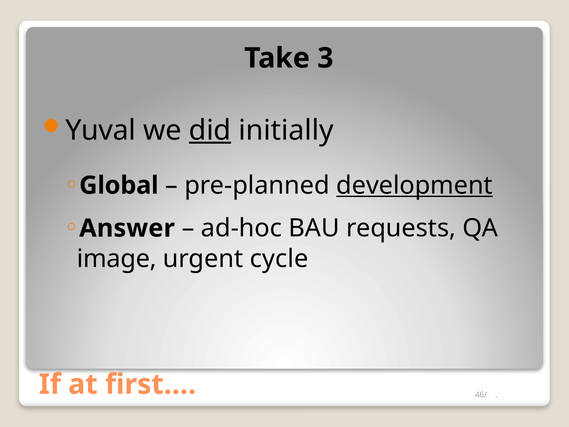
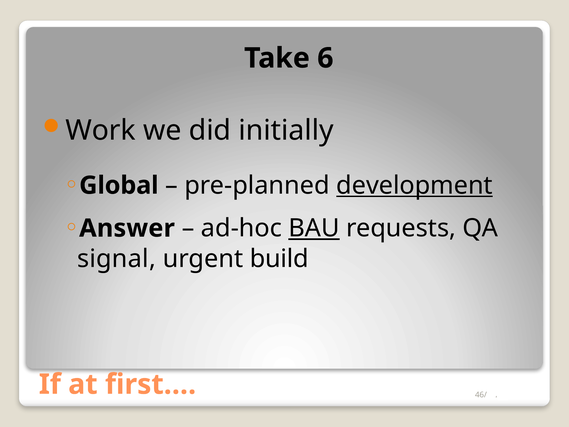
3: 3 -> 6 (325, 58)
Yuval: Yuval -> Work (101, 130)
did underline: present -> none (210, 130)
BAU underline: none -> present (314, 228)
image: image -> signal (116, 259)
cycle: cycle -> build (279, 259)
